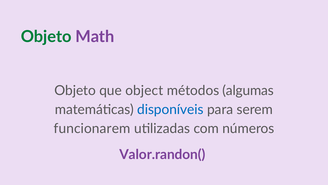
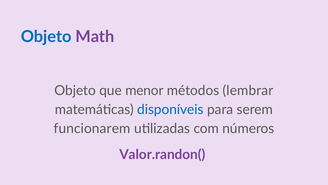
Objeto colour: green -> blue (46, 37)
object: object -> menor (144, 90)
algumas: algumas -> lembrar (248, 90)
